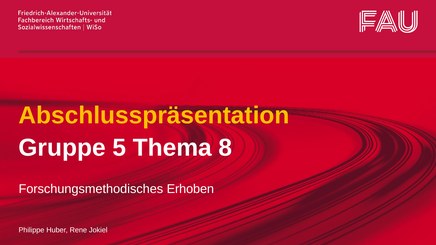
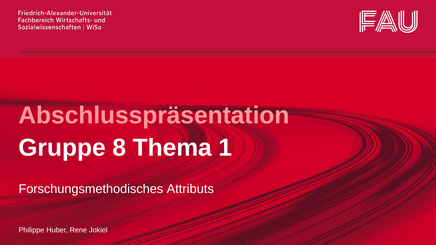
Abschlusspräsentation colour: yellow -> pink (154, 115)
5: 5 -> 8 (119, 148)
8: 8 -> 1 (225, 148)
Erhoben: Erhoben -> Attributs (190, 189)
